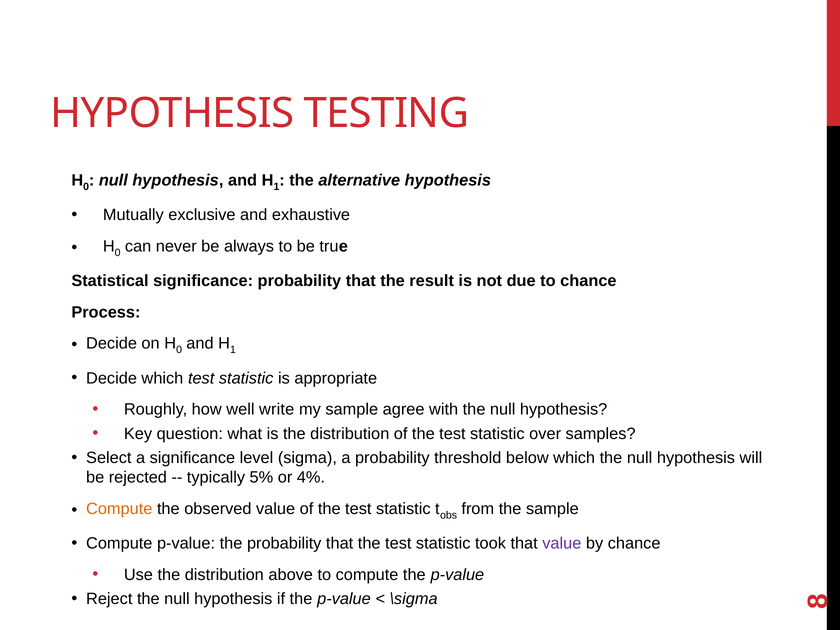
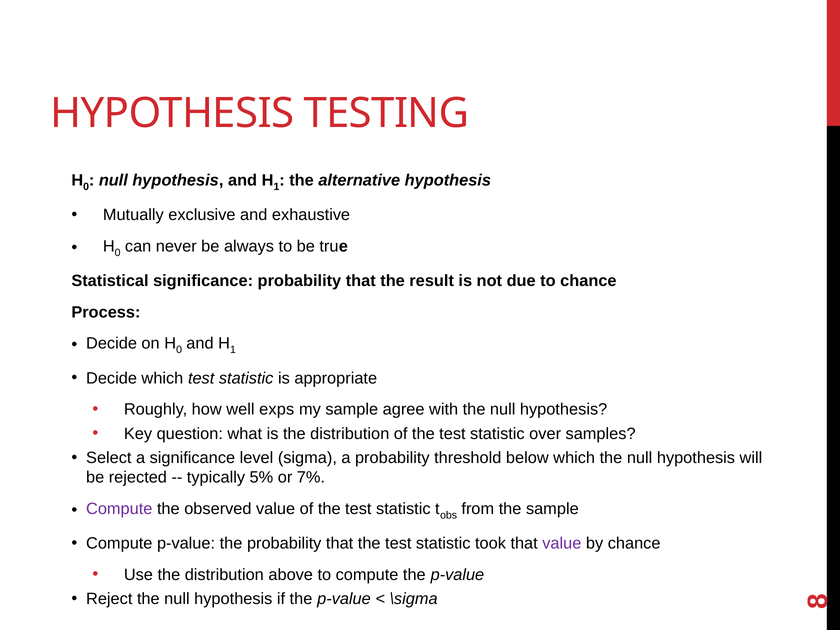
write: write -> exps (277, 409)
4%: 4% -> 7% (311, 478)
Compute colour: orange -> purple (119, 509)
